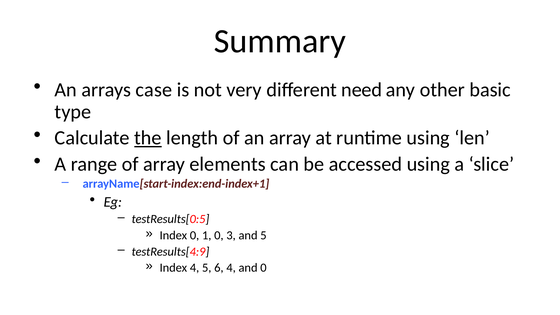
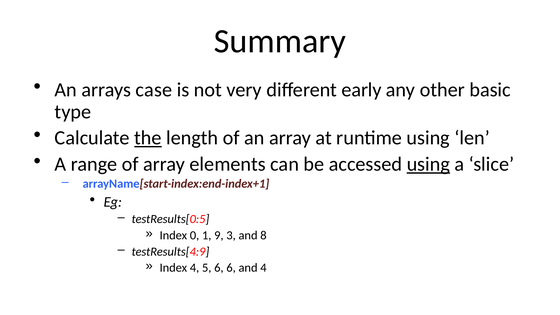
need: need -> early (362, 90)
using underline: none -> present (428, 164)
1 0: 0 -> 9 (219, 235)
and 5: 5 -> 8 (263, 235)
6 4: 4 -> 6 (231, 268)
and 0: 0 -> 4 (263, 268)
